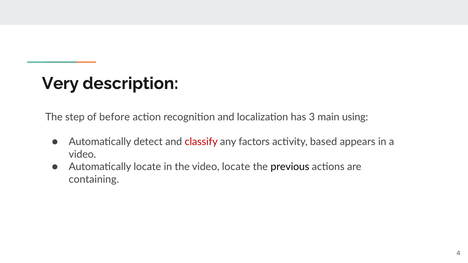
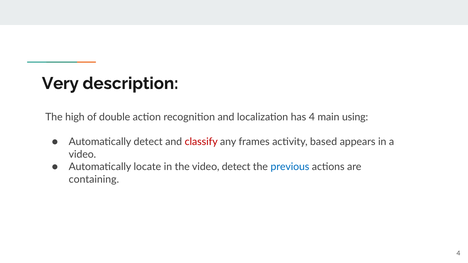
step: step -> high (75, 117)
before: before -> double (115, 117)
has 3: 3 -> 4 (312, 117)
factors: factors -> frames (254, 142)
video locate: locate -> detect (236, 167)
previous colour: black -> blue (290, 167)
